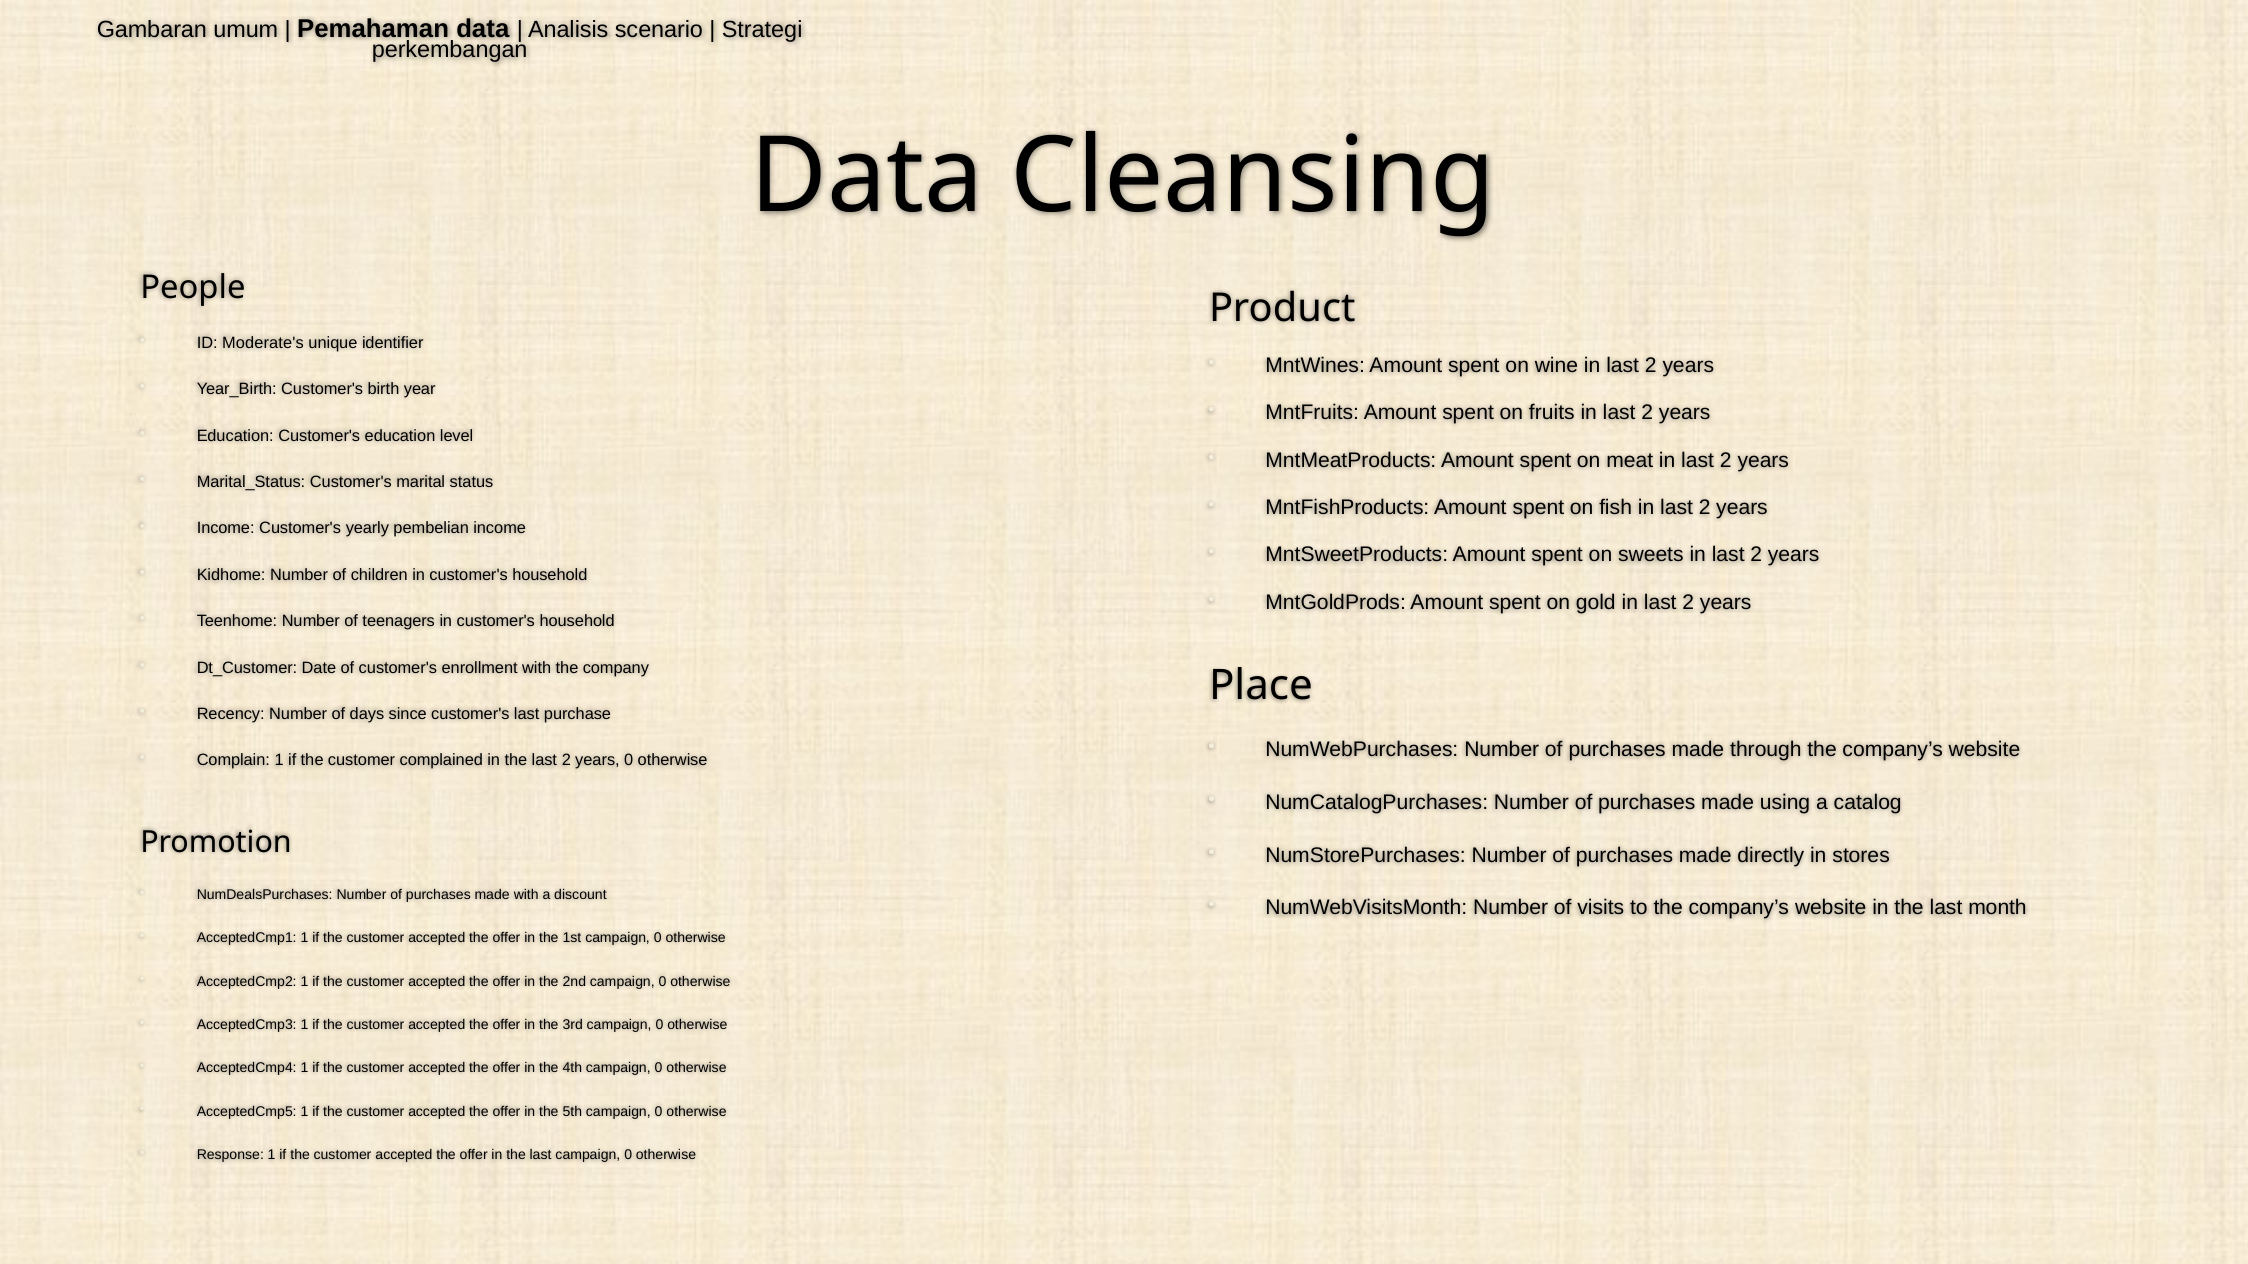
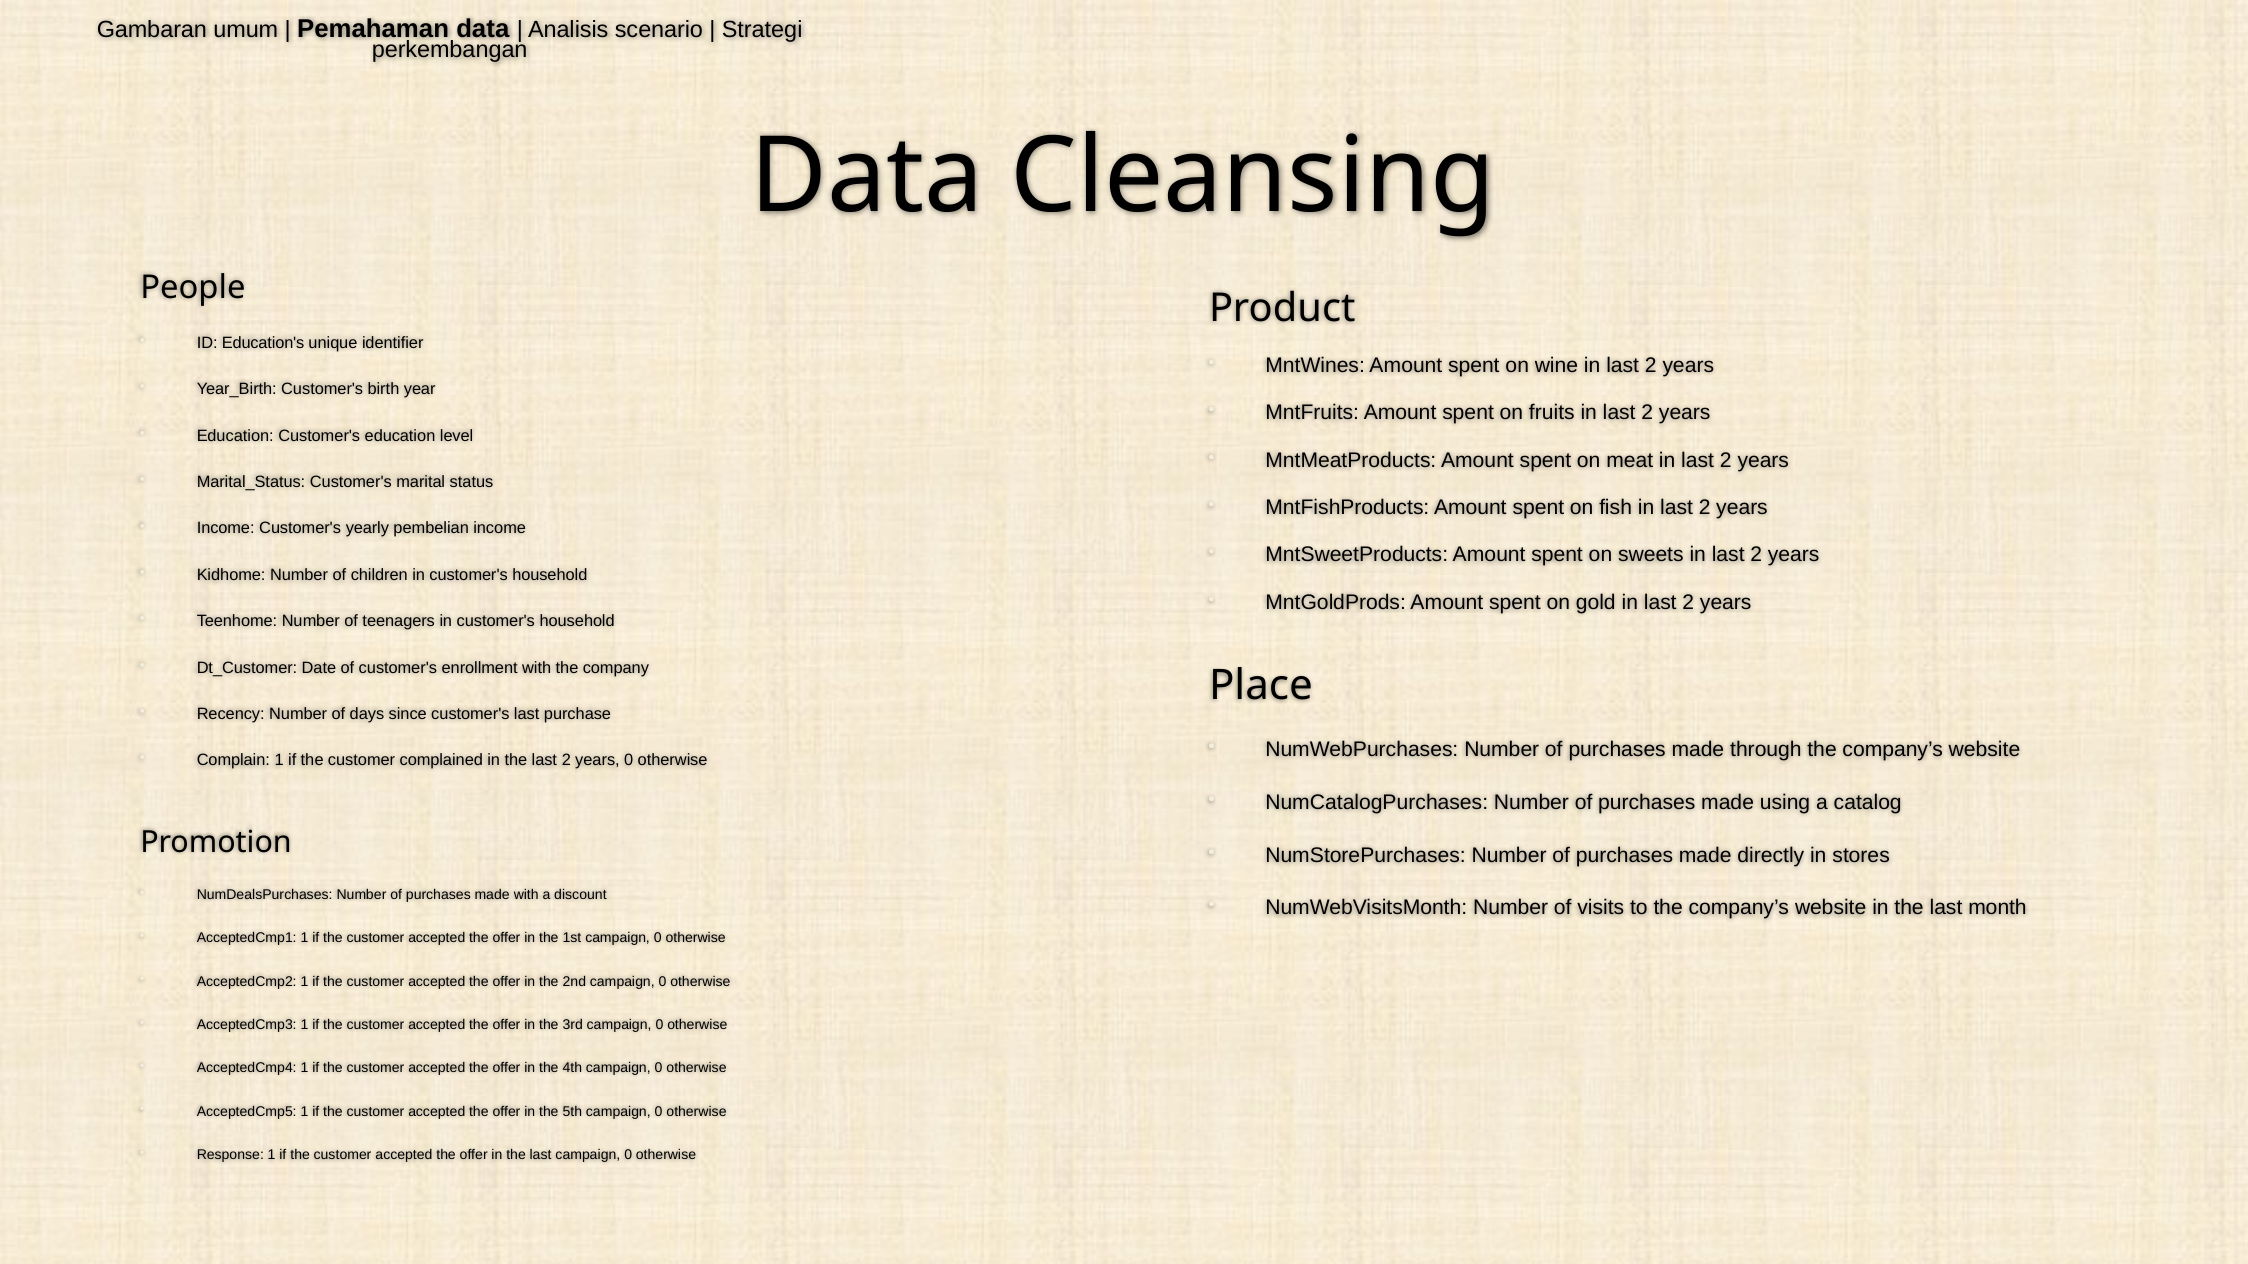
Moderate's: Moderate's -> Education's (263, 343)
